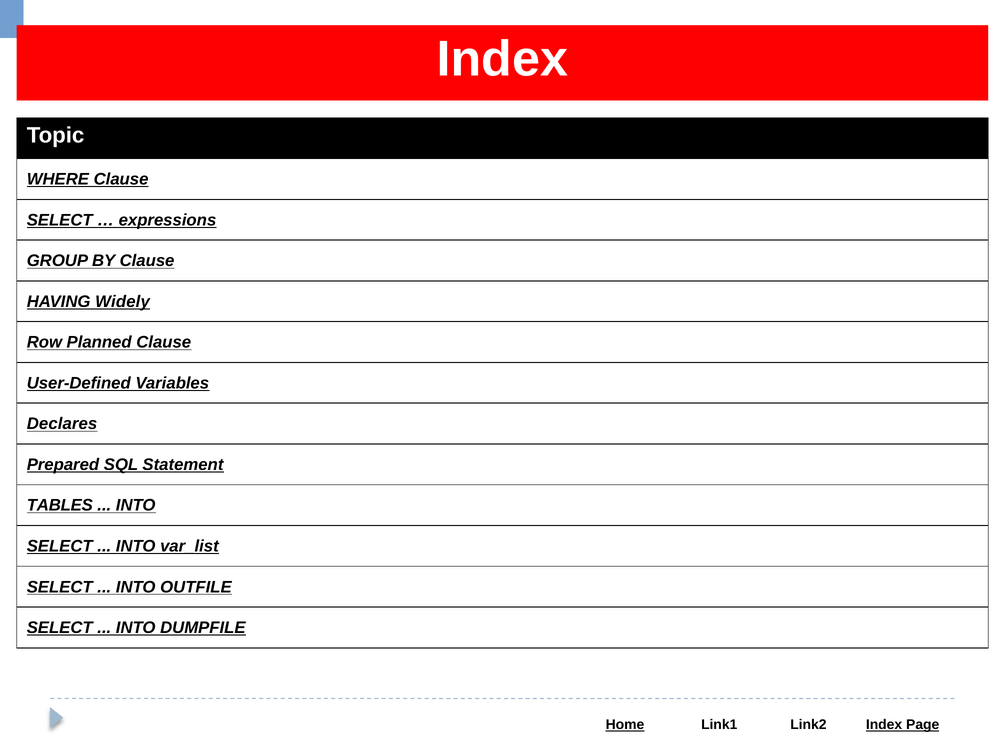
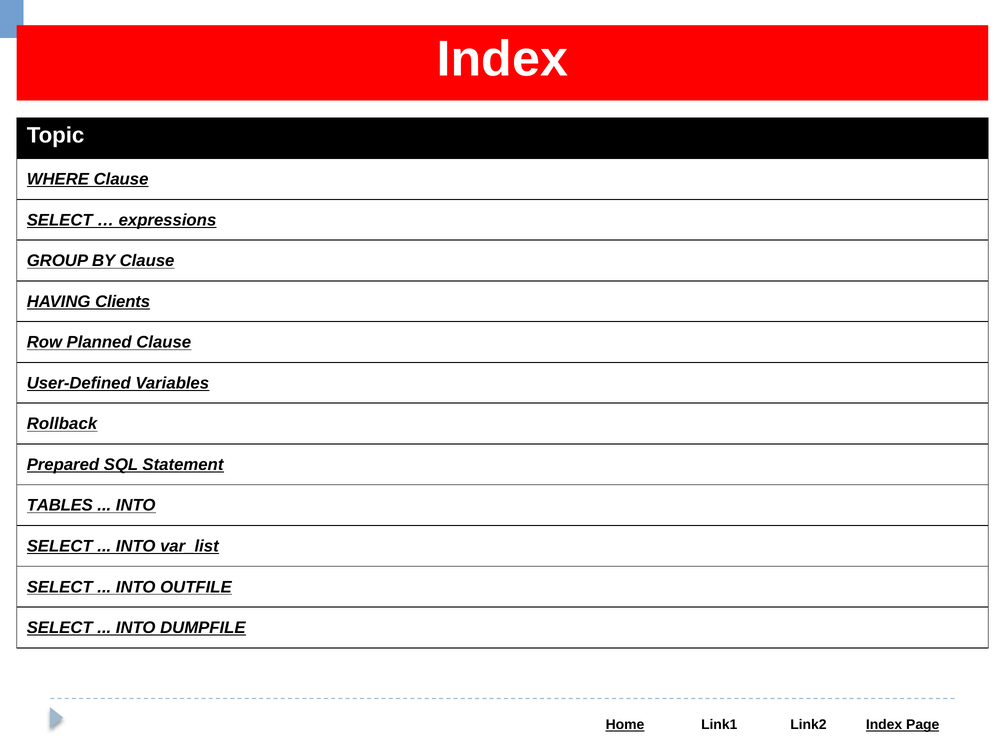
Widely: Widely -> Clients (123, 302)
Declares: Declares -> Rollback (62, 424)
